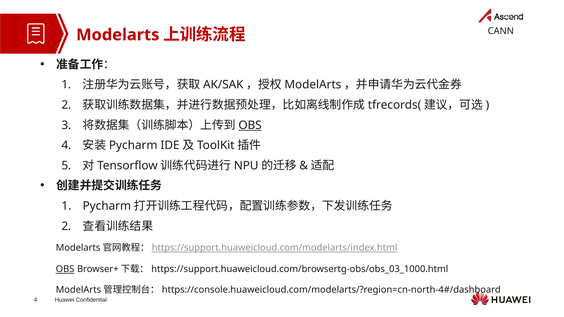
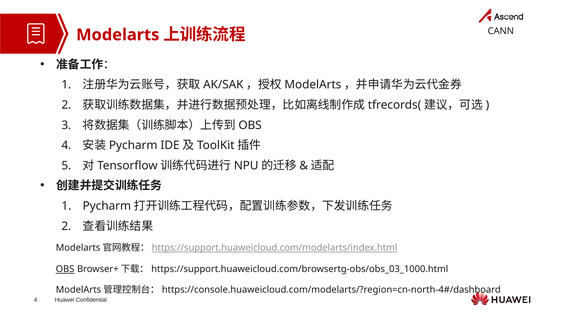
OBS underline: present -> none (250, 125)
